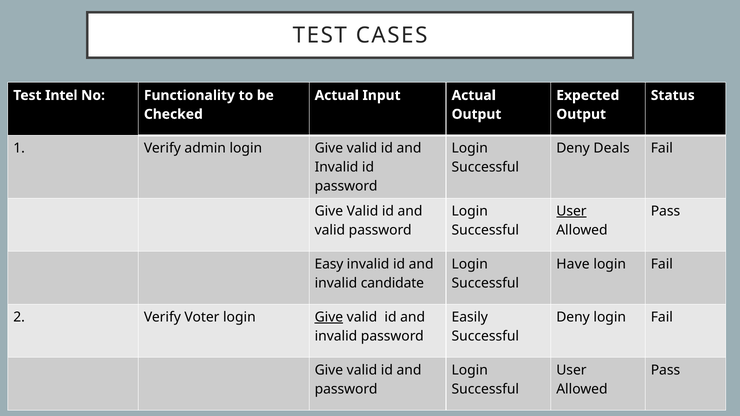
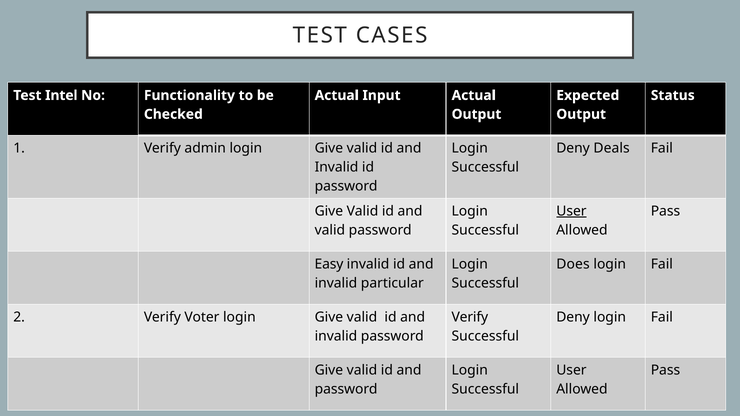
Have: Have -> Does (573, 264)
candidate: candidate -> particular (392, 283)
Give underline: present -> none (329, 317)
Easily: Easily -> Verify (470, 317)
